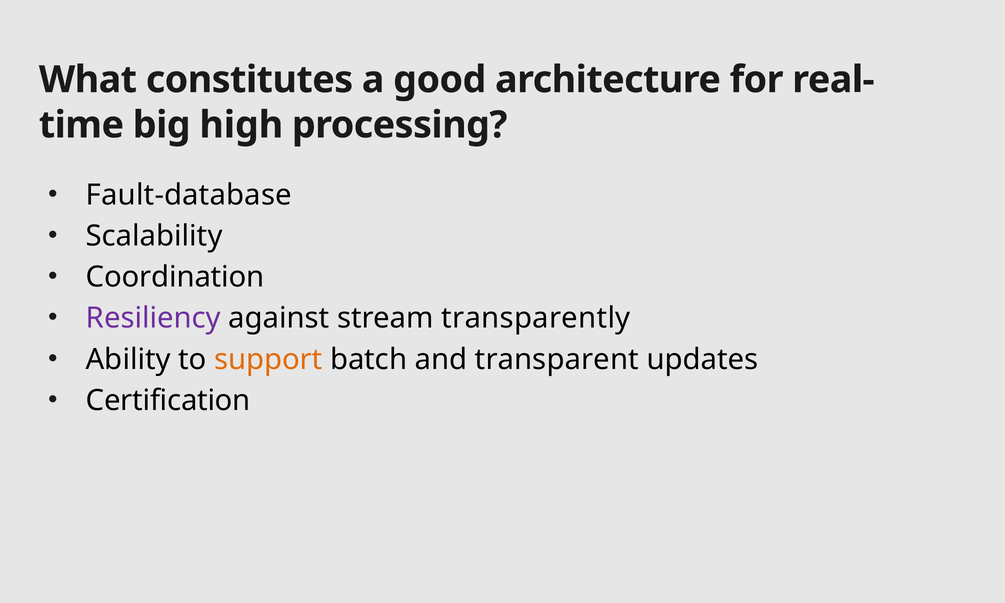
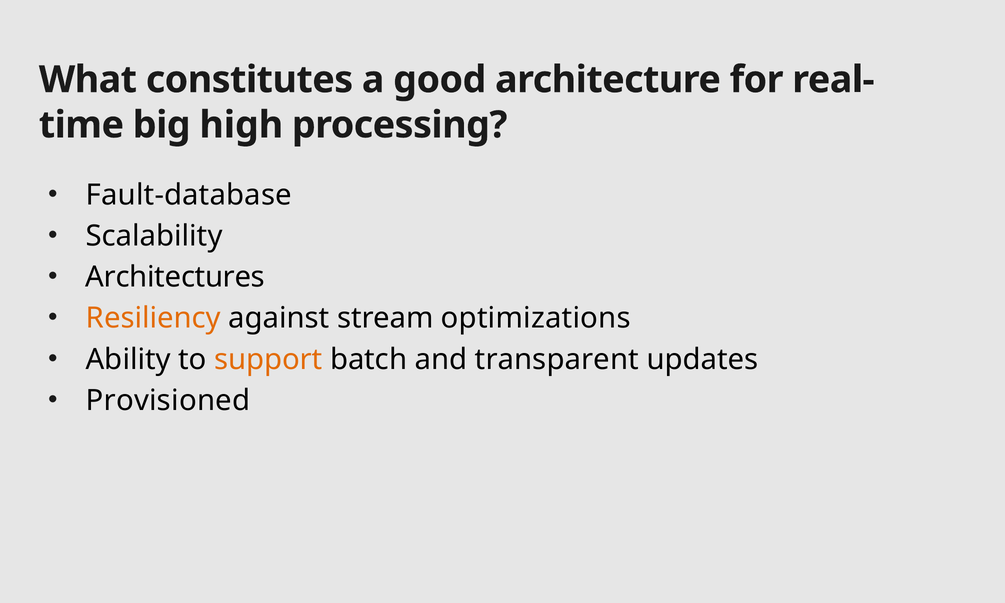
Coordination: Coordination -> Architectures (175, 277)
Resiliency colour: purple -> orange (153, 318)
transparently: transparently -> optimizations (536, 318)
Certification: Certification -> Provisioned (168, 400)
